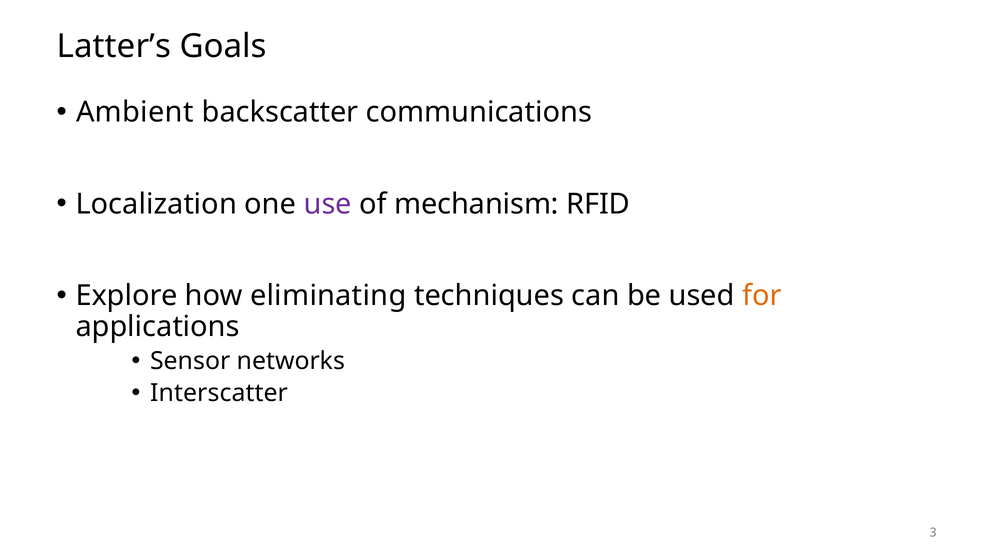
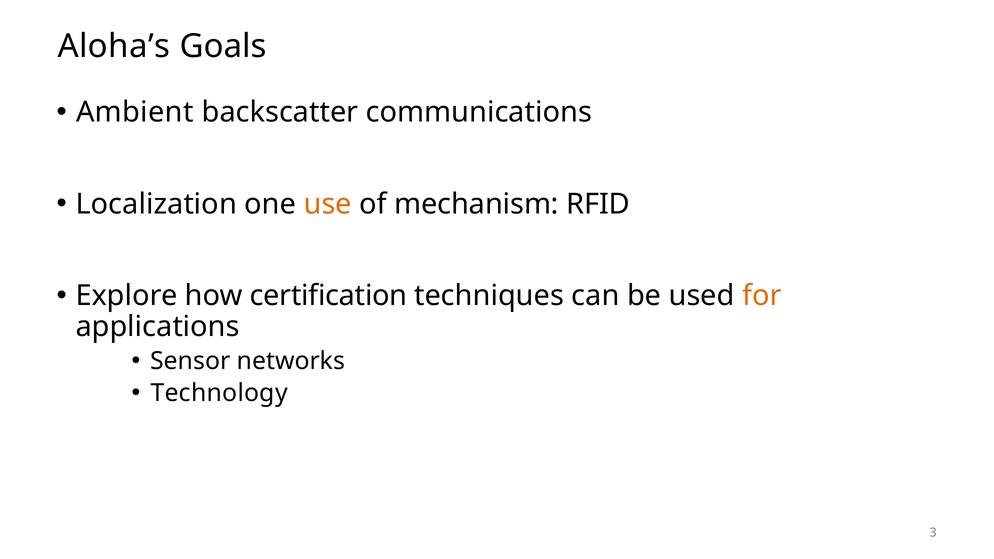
Latter’s: Latter’s -> Aloha’s (114, 46)
use colour: purple -> orange (328, 204)
eliminating: eliminating -> certification (329, 296)
Interscatter: Interscatter -> Technology (219, 393)
